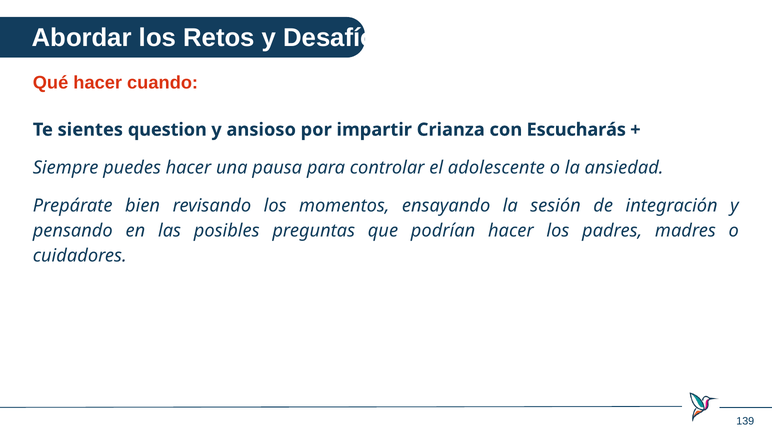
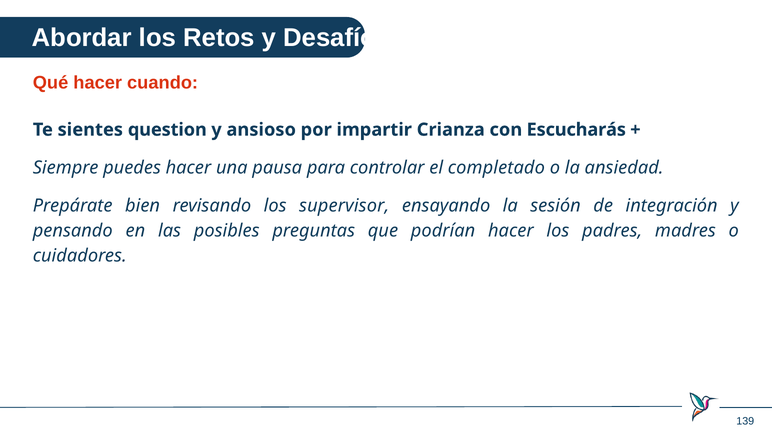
adolescente: adolescente -> completado (496, 168)
momentos: momentos -> supervisor (344, 206)
